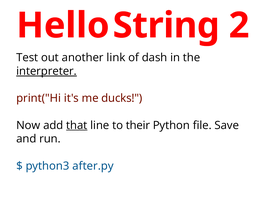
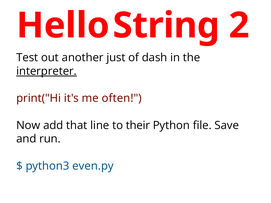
link: link -> just (116, 58)
ducks: ducks -> often (122, 98)
that underline: present -> none (77, 125)
after.py: after.py -> even.py (93, 166)
